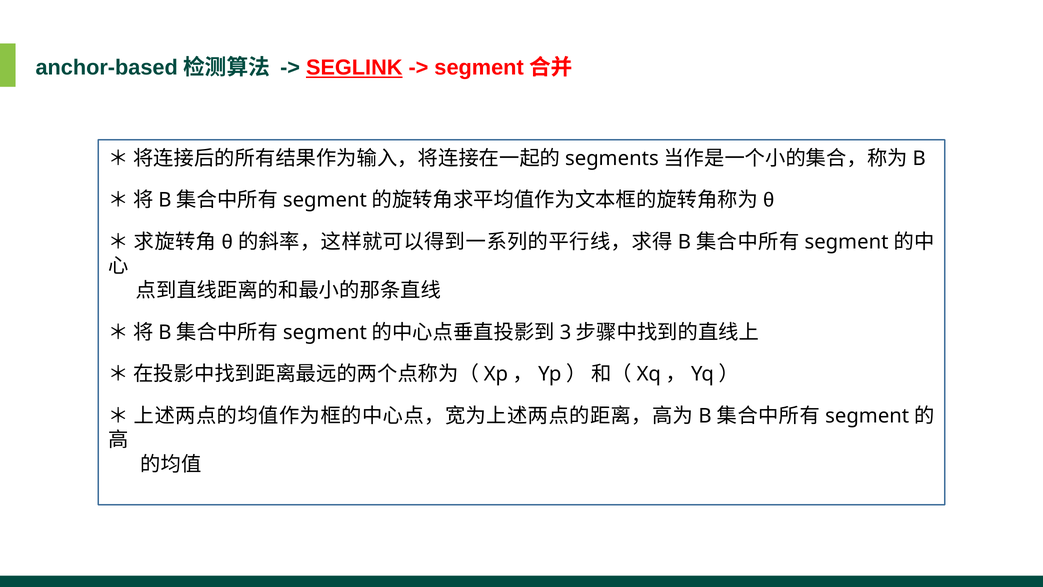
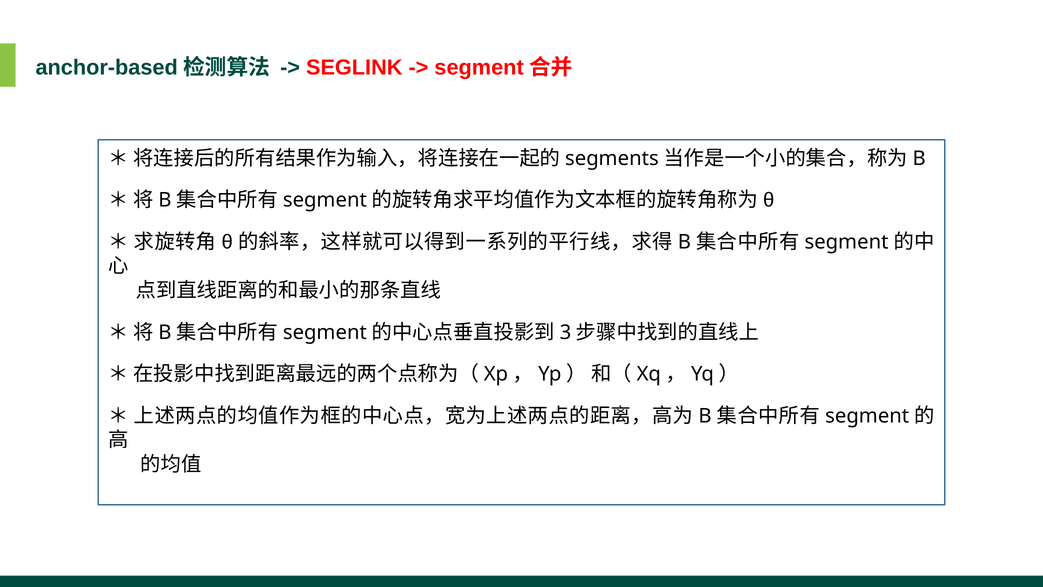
SEGLINK underline: present -> none (354, 68)
